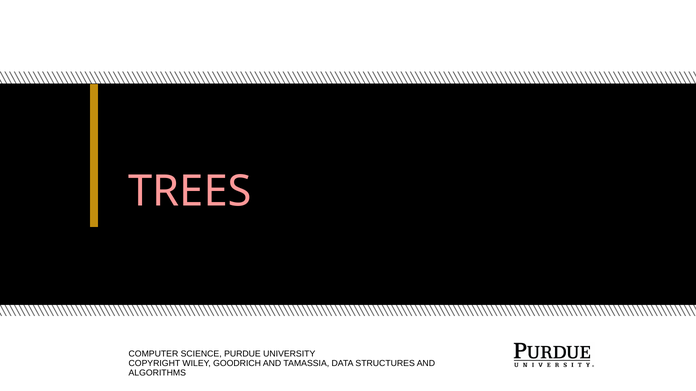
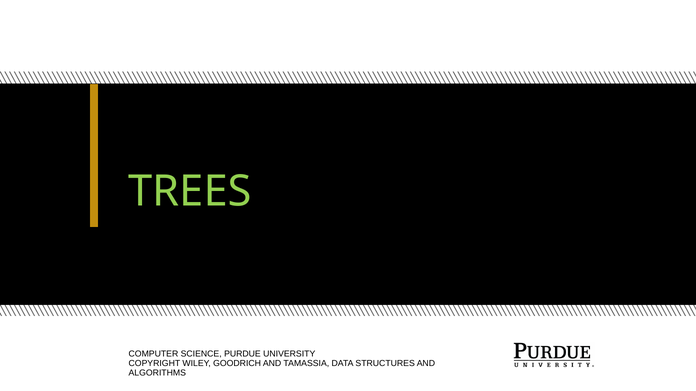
TREES colour: pink -> light green (190, 191)
